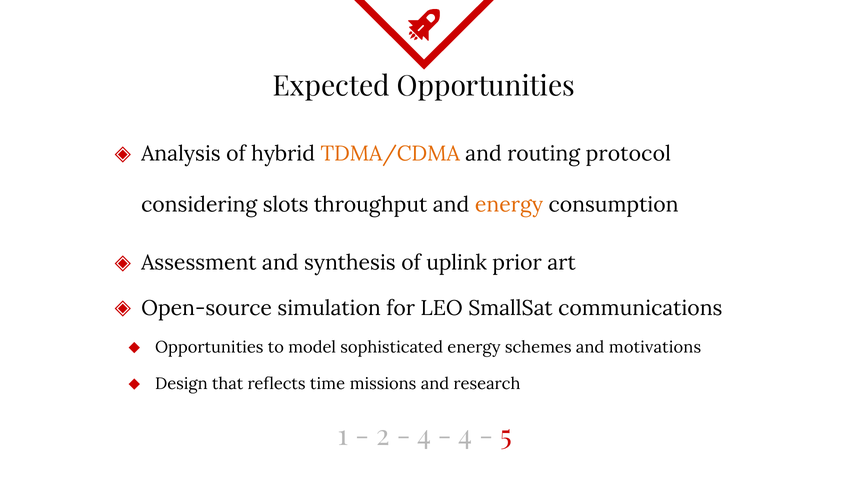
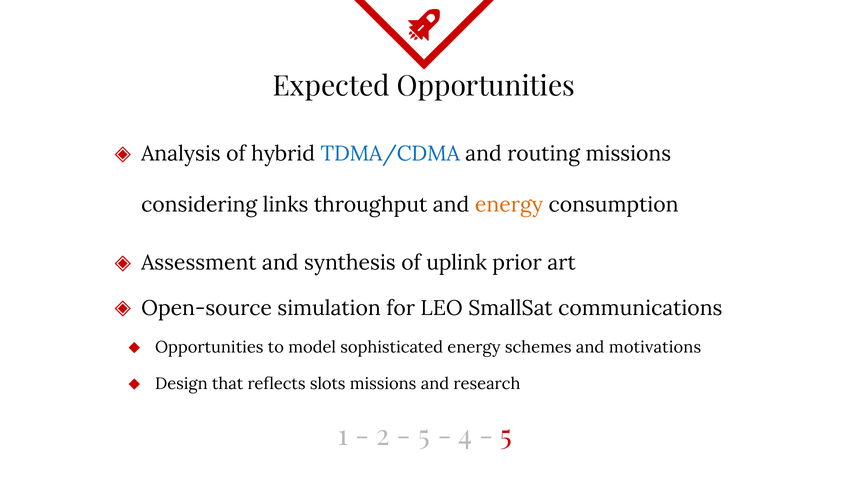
TDMA/CDMA colour: orange -> blue (390, 154)
routing protocol: protocol -> missions (628, 154)
slots: slots -> links (286, 205)
time: time -> slots (328, 384)
4: 4 -> 5 (424, 436)
